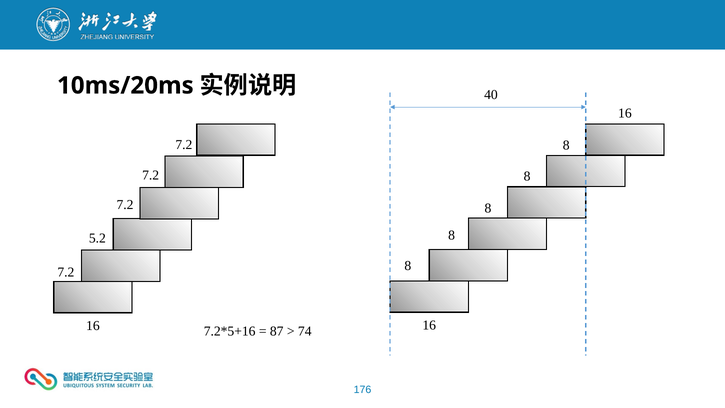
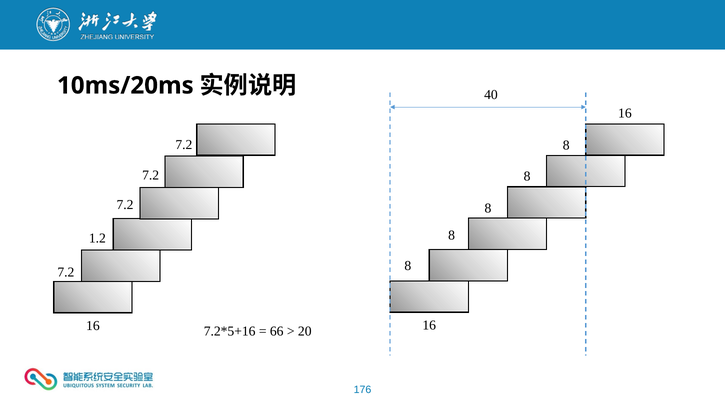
5.2: 5.2 -> 1.2 (97, 238)
87: 87 -> 66 (277, 331)
74: 74 -> 20 (305, 331)
